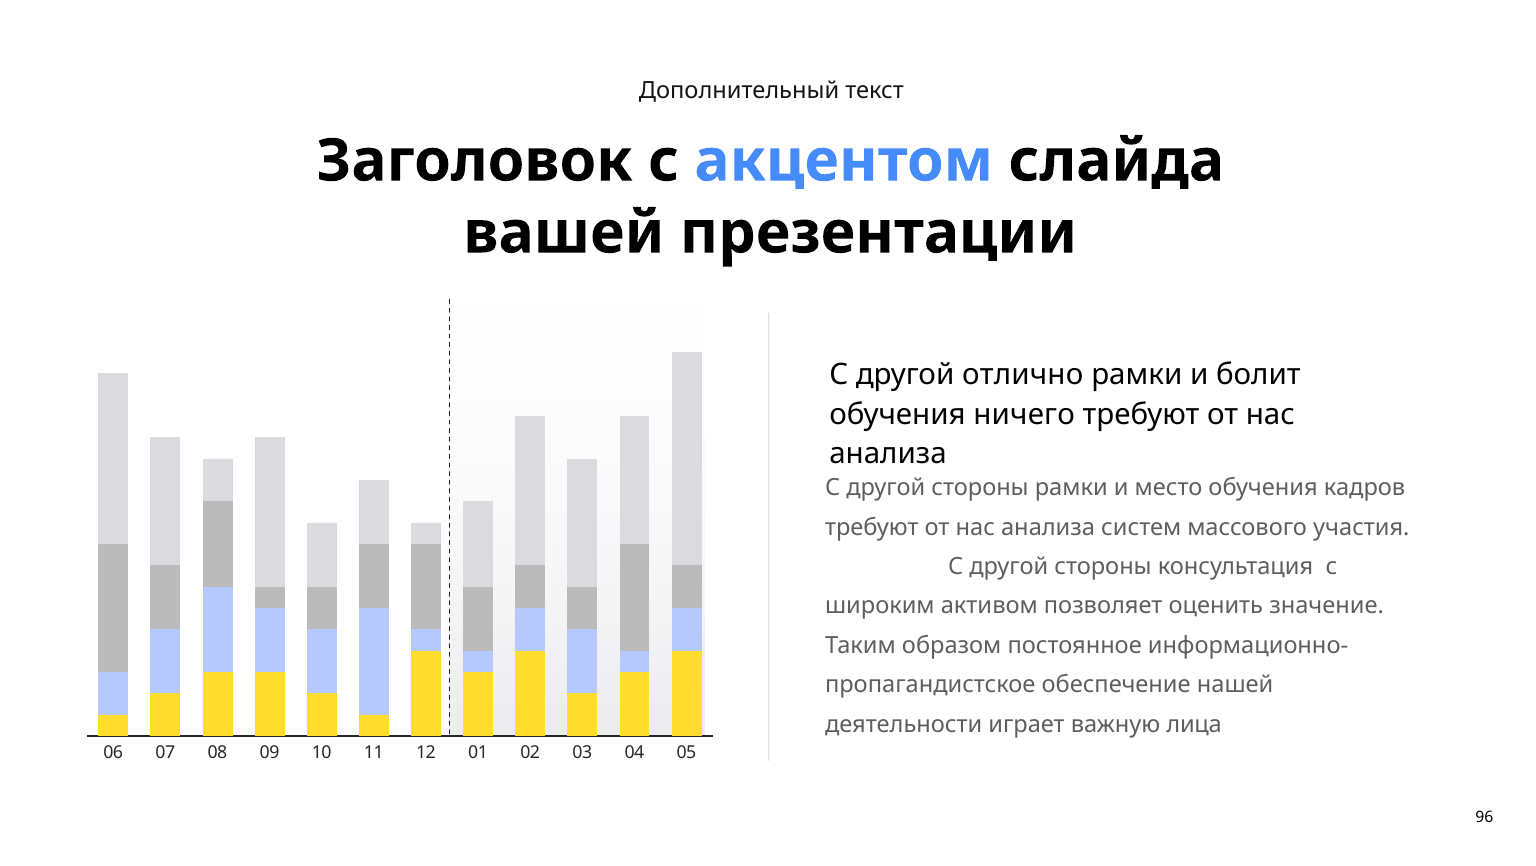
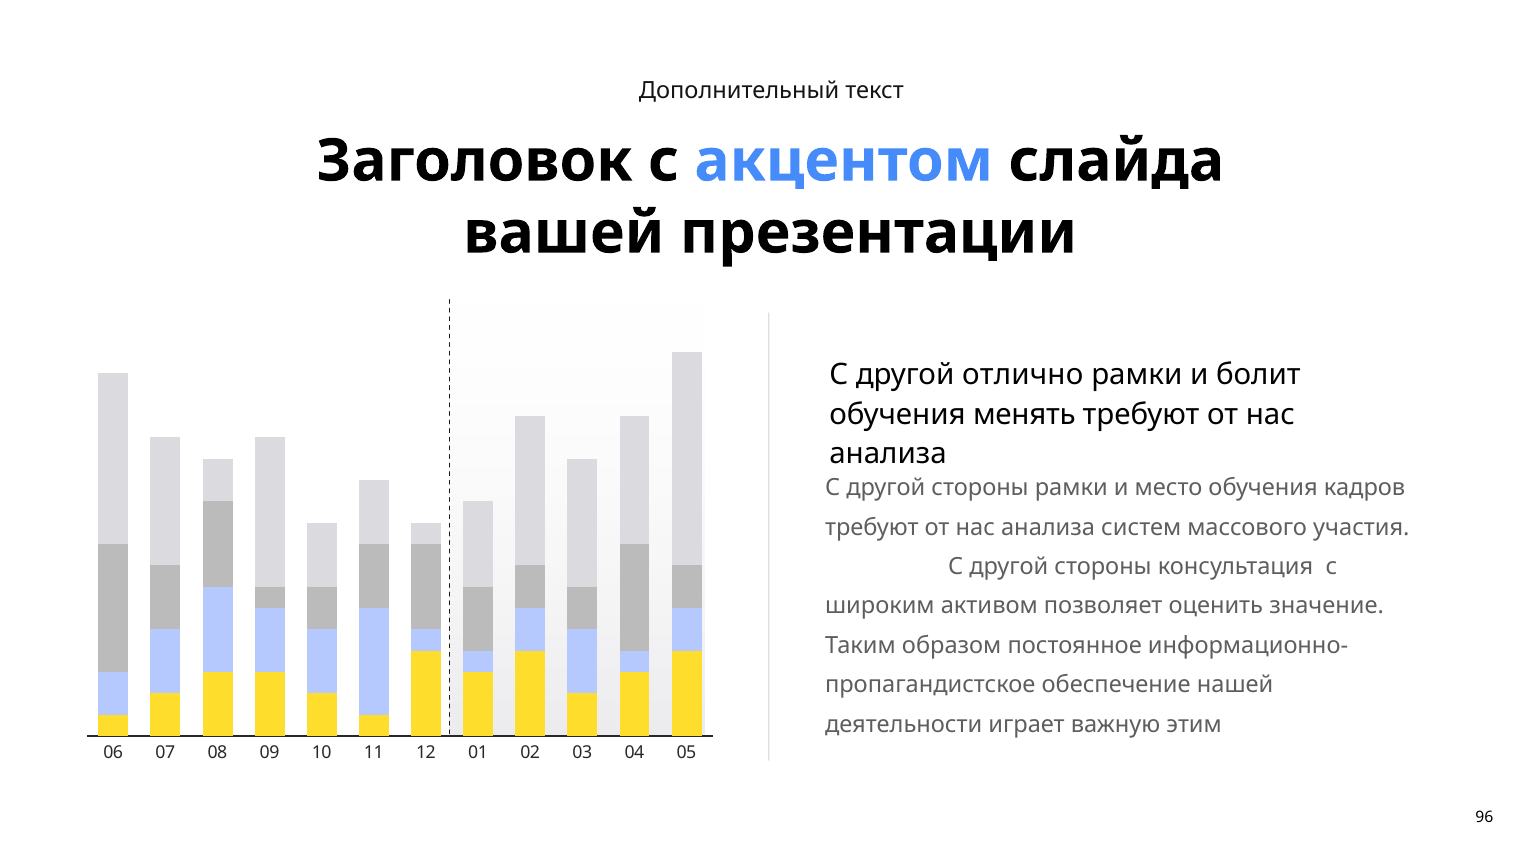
ничего: ничего -> менять (1024, 415)
лица: лица -> этим (1194, 724)
